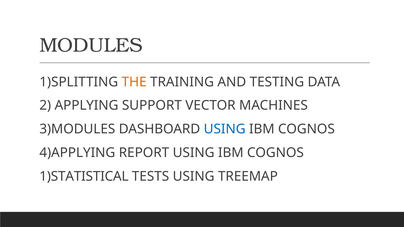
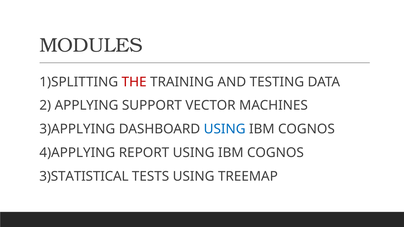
THE colour: orange -> red (134, 82)
3)MODULES: 3)MODULES -> 3)APPLYING (77, 129)
1)STATISTICAL: 1)STATISTICAL -> 3)STATISTICAL (84, 177)
